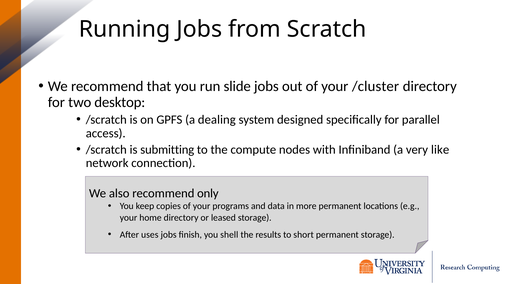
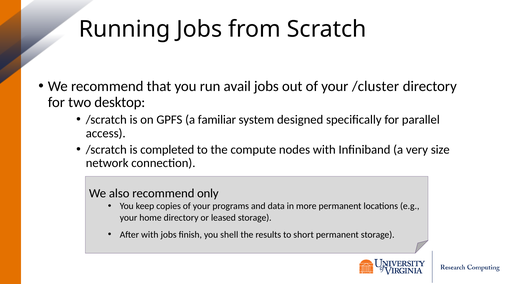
slide: slide -> avail (237, 86)
dealing: dealing -> familiar (217, 120)
submitting: submitting -> completed (167, 150)
like: like -> size (440, 150)
After uses: uses -> with (150, 235)
